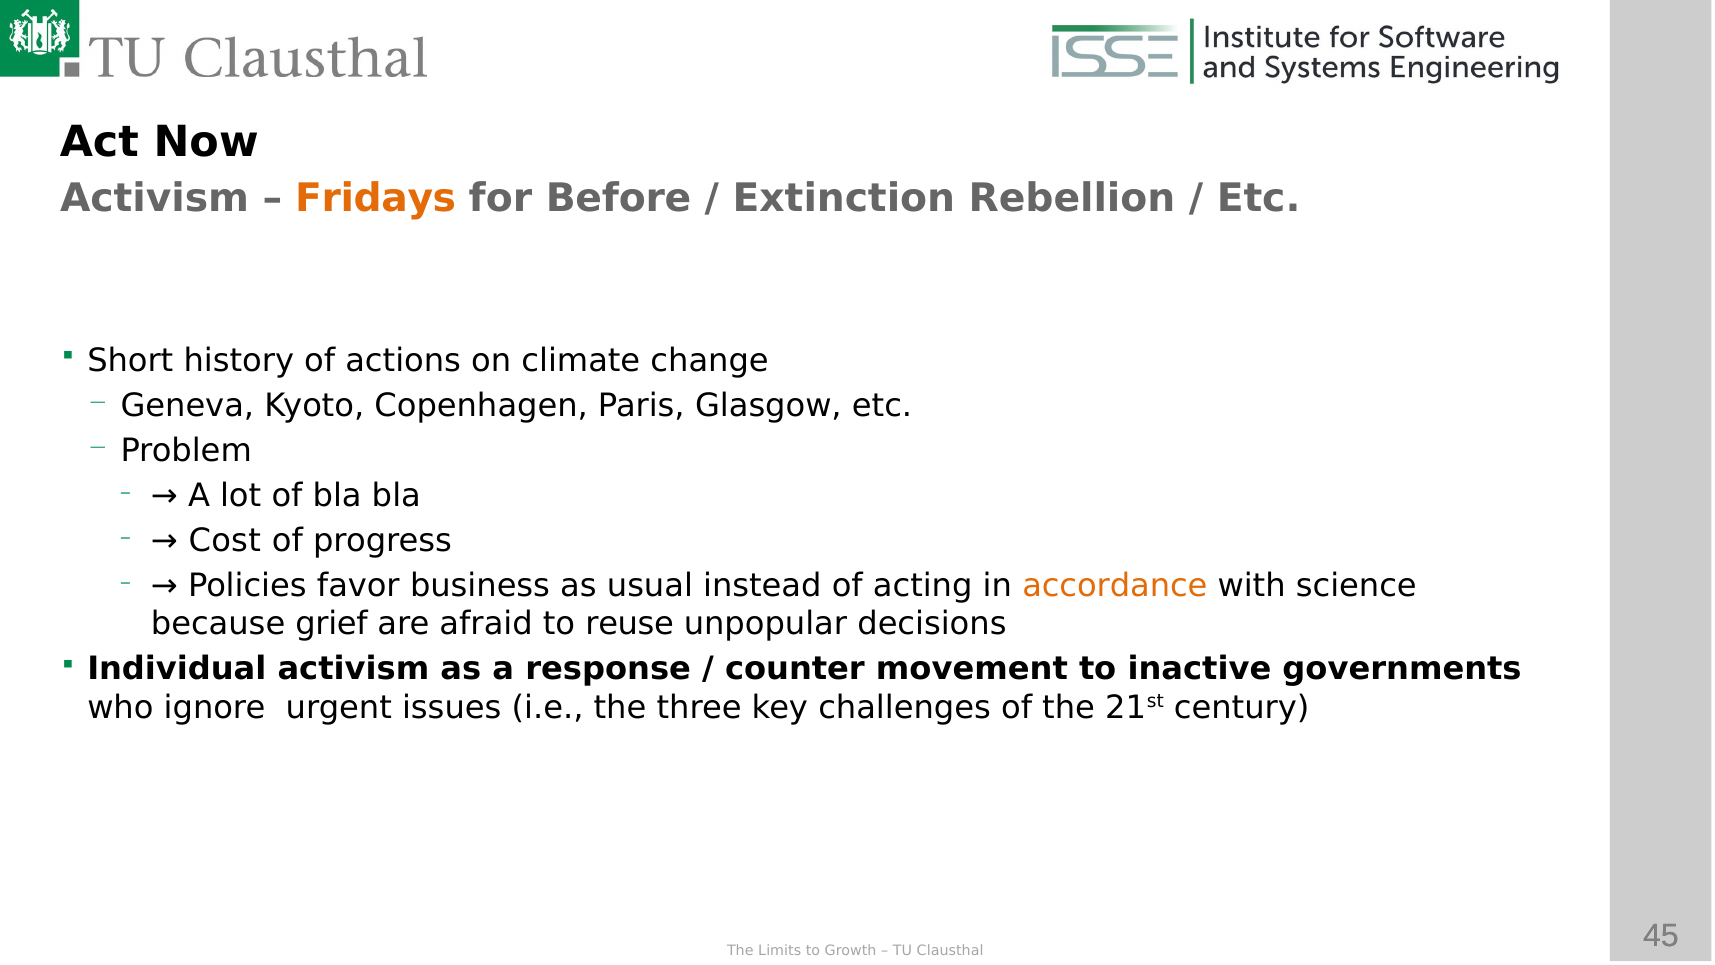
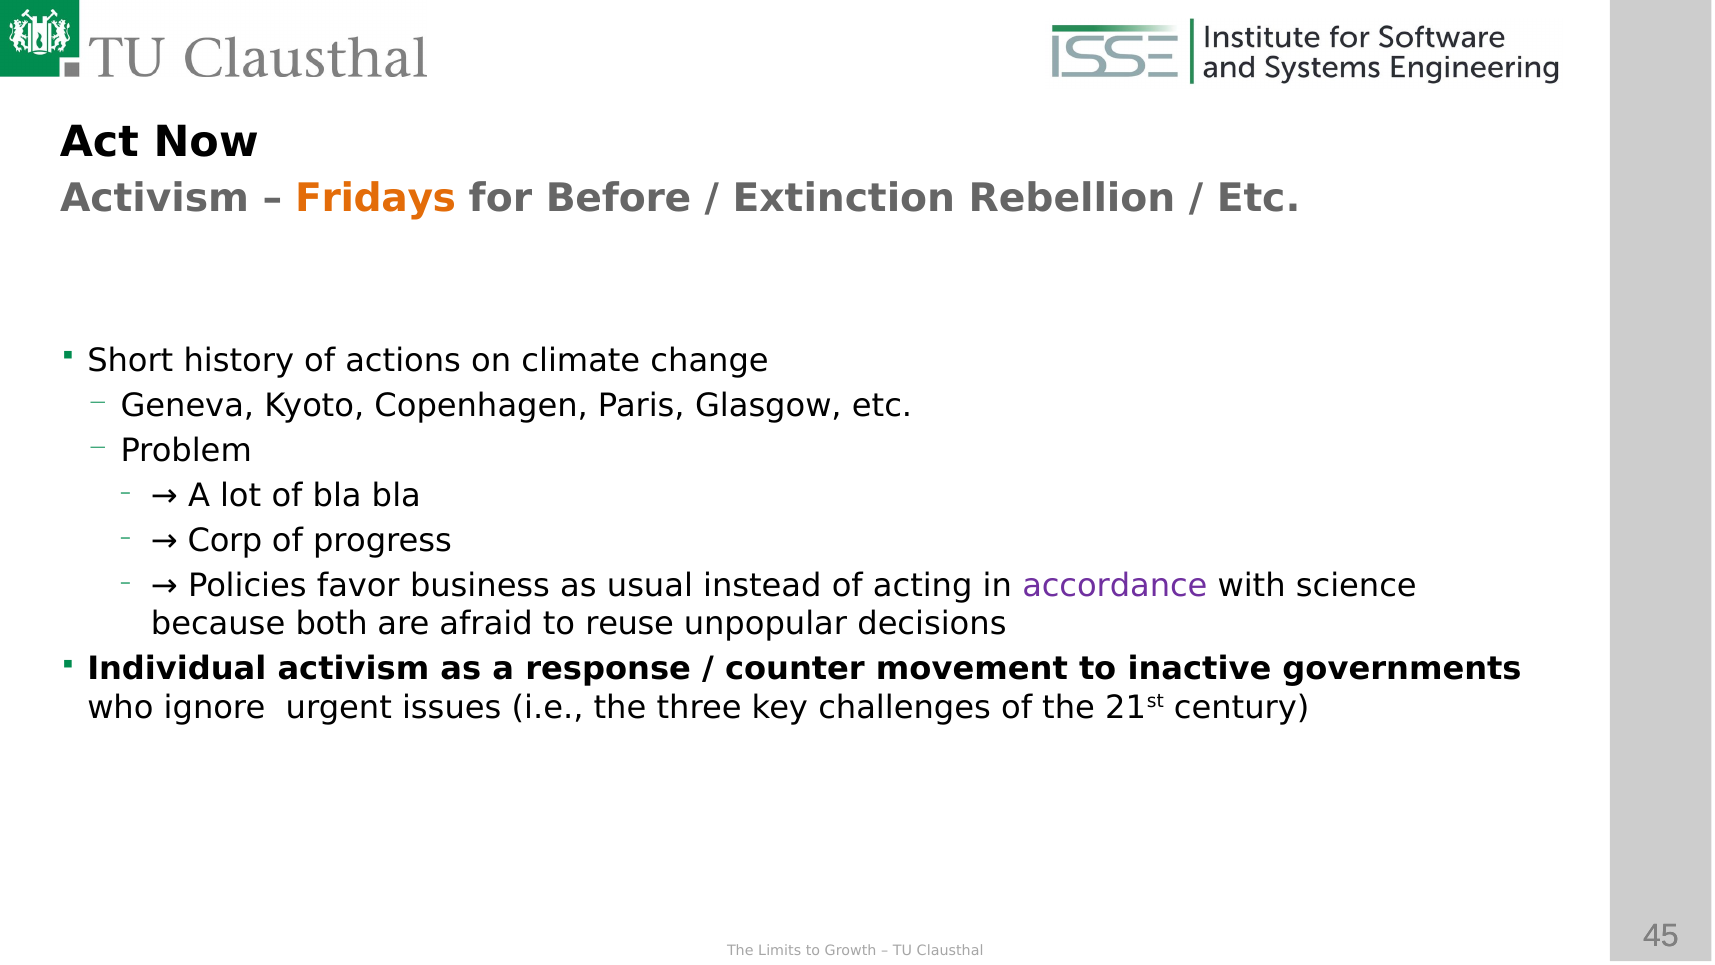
Cost: Cost -> Corp (225, 540)
accordance colour: orange -> purple (1115, 585)
grief: grief -> both (332, 624)
